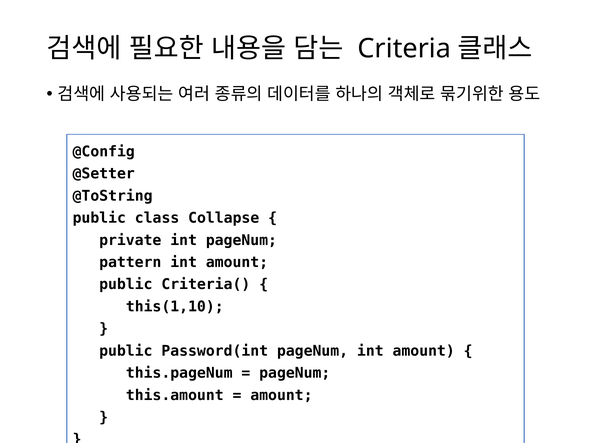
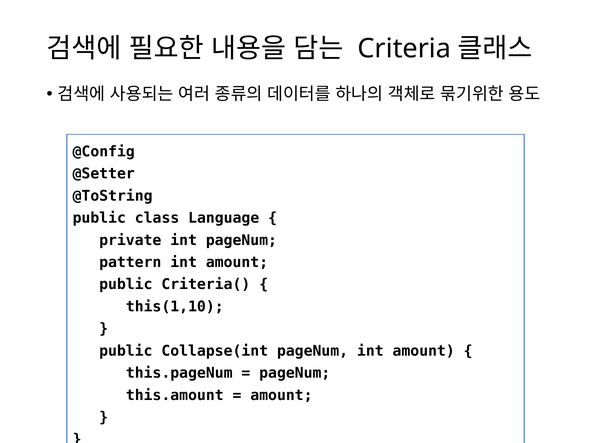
Collapse: Collapse -> Language (224, 218)
Password(int: Password(int -> Collapse(int (215, 351)
